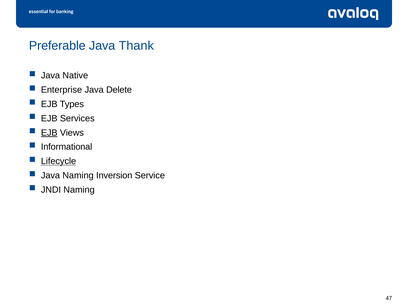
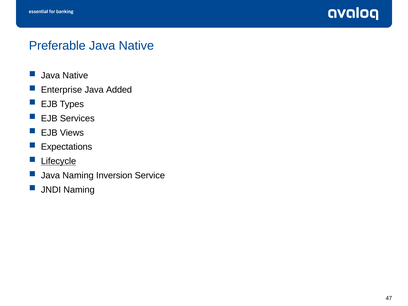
Thank: Thank -> Native (136, 46)
Delete: Delete -> Added (119, 90)
EJB underline: present -> none (49, 133)
Informational: Informational -> Expectations (67, 147)
